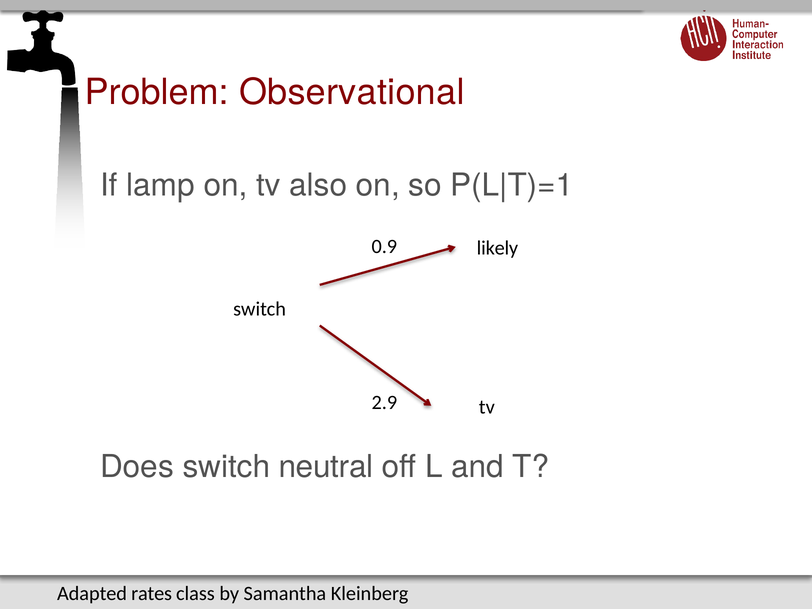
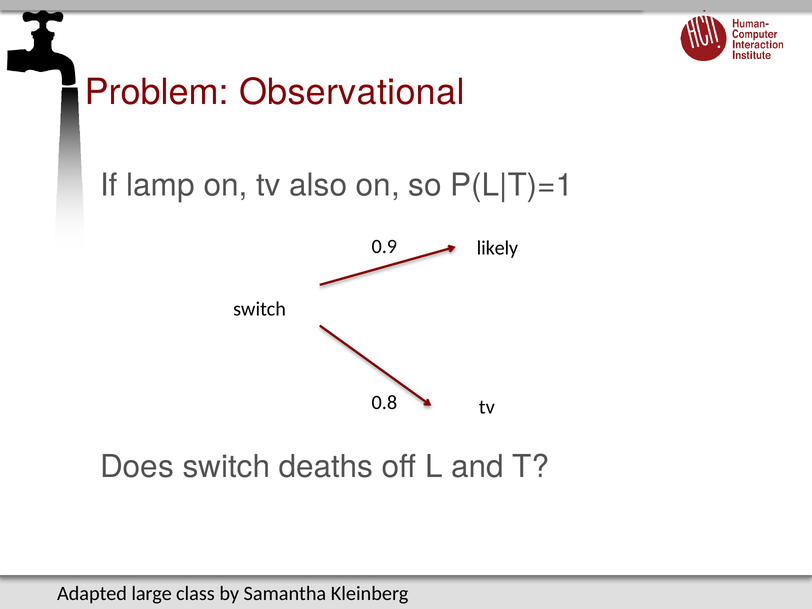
2.9: 2.9 -> 0.8 (384, 403)
neutral: neutral -> deaths (326, 467)
rates: rates -> large (152, 594)
